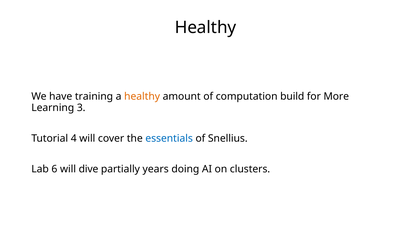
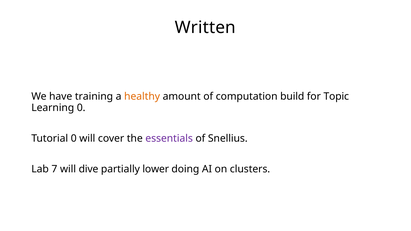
Healthy: Healthy -> Written (205, 28)
More: More -> Topic (336, 97)
Learning 3: 3 -> 0 (81, 108)
Tutorial 4: 4 -> 0 (74, 138)
essentials colour: blue -> purple (169, 138)
6: 6 -> 7 (54, 169)
years: years -> lower (156, 169)
